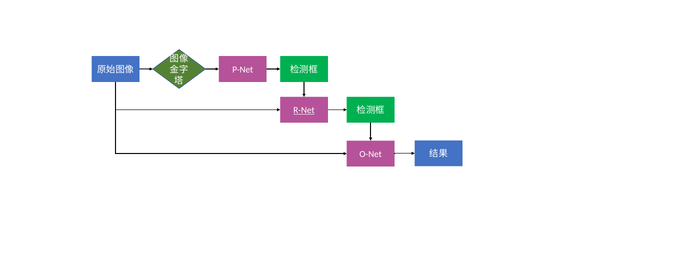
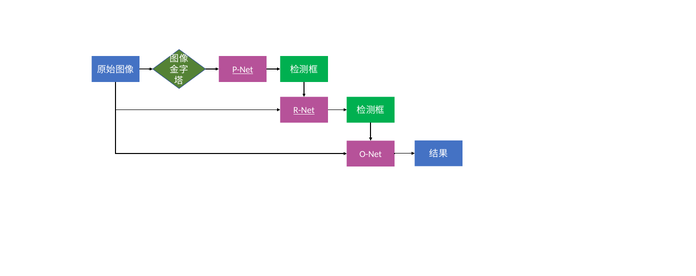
P-Net underline: none -> present (243, 70)
